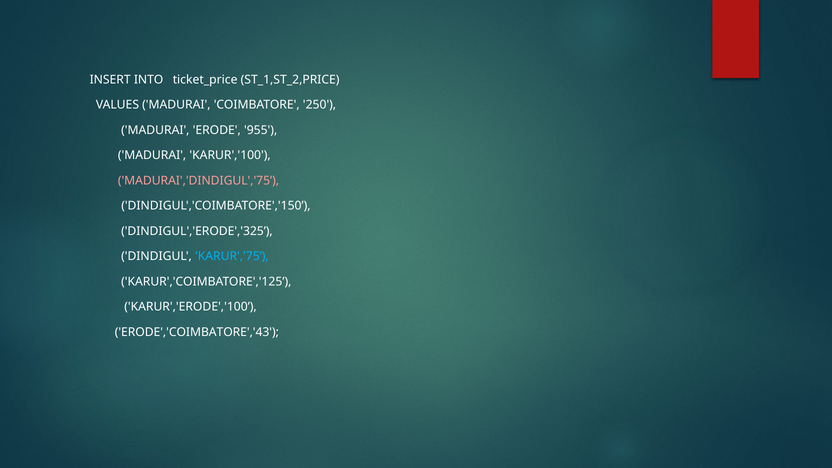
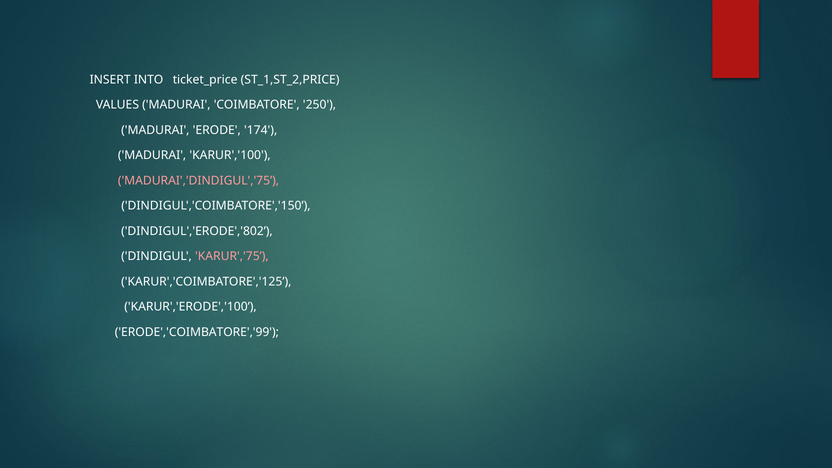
955: 955 -> 174 (261, 130)
DINDIGUL','ERODE','325: DINDIGUL','ERODE','325 -> DINDIGUL','ERODE','802 (197, 231)
KARUR','75 colour: light blue -> pink (232, 256)
ERODE','COIMBATORE','43: ERODE','COIMBATORE','43 -> ERODE','COIMBATORE','99 (197, 332)
